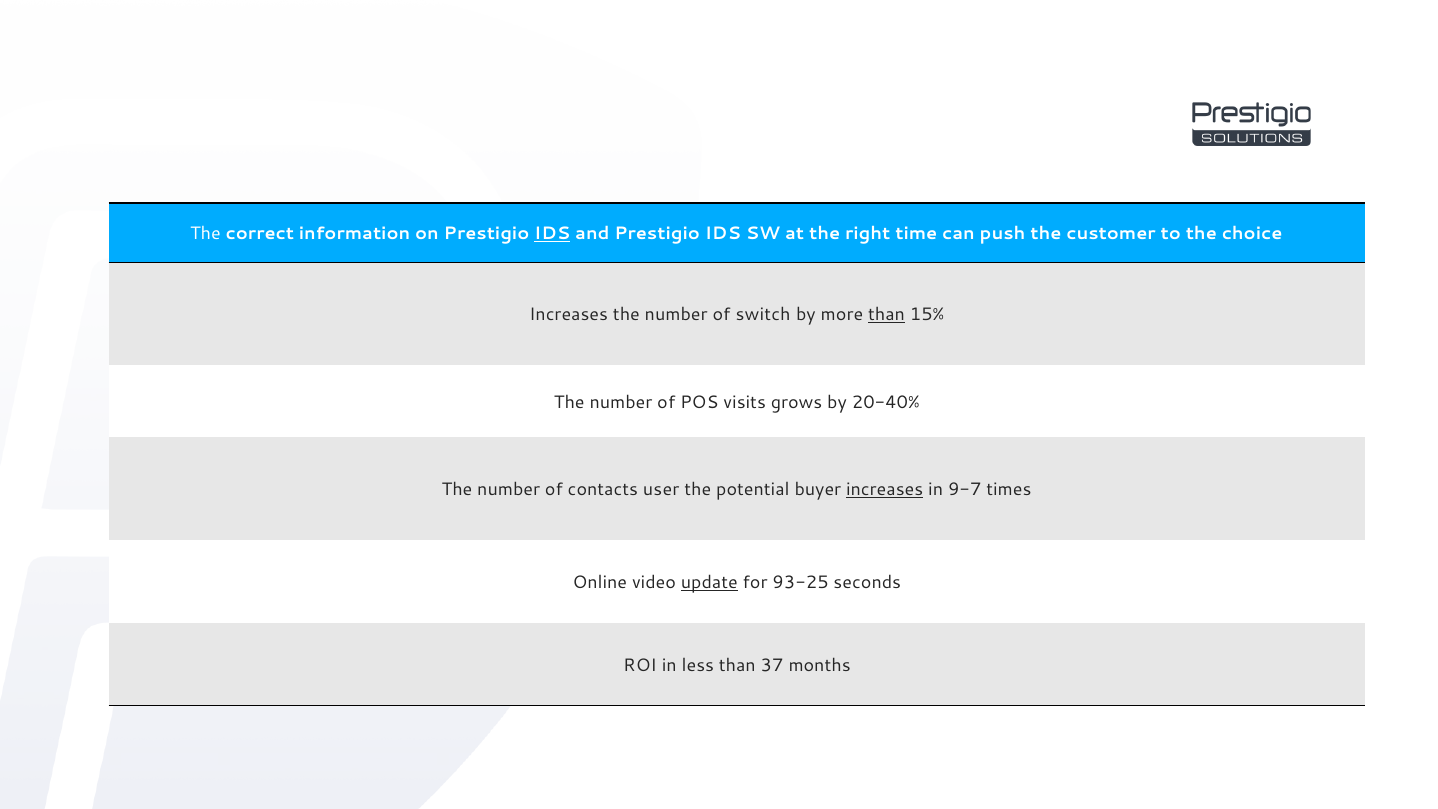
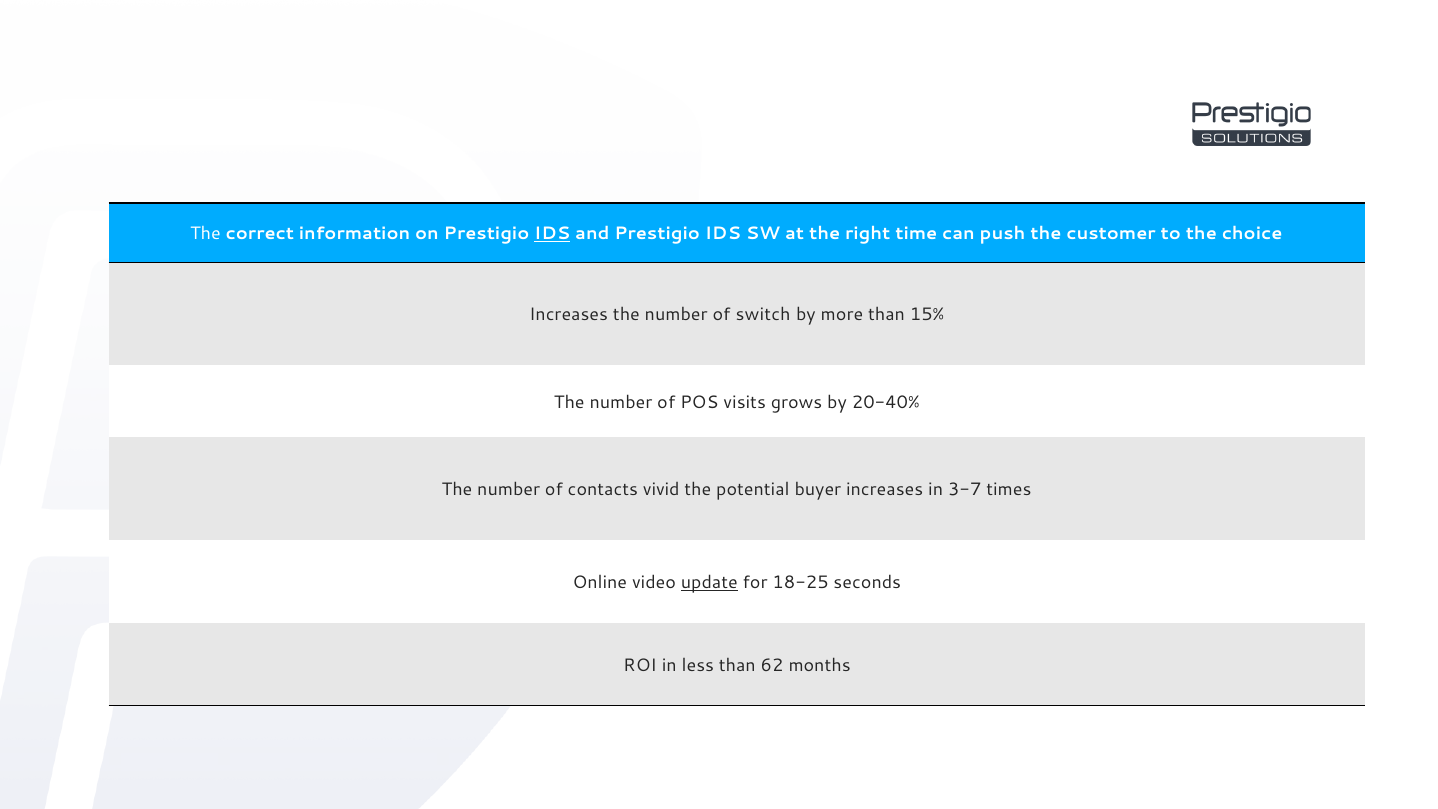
than underline: present -> none (887, 315)
user: user -> vivid (661, 490)
increases underline: present -> none (885, 490)
9-7: 9-7 -> 3-7 (965, 490)
93-25: 93-25 -> 18-25 (801, 583)
37: 37 -> 62 (772, 665)
